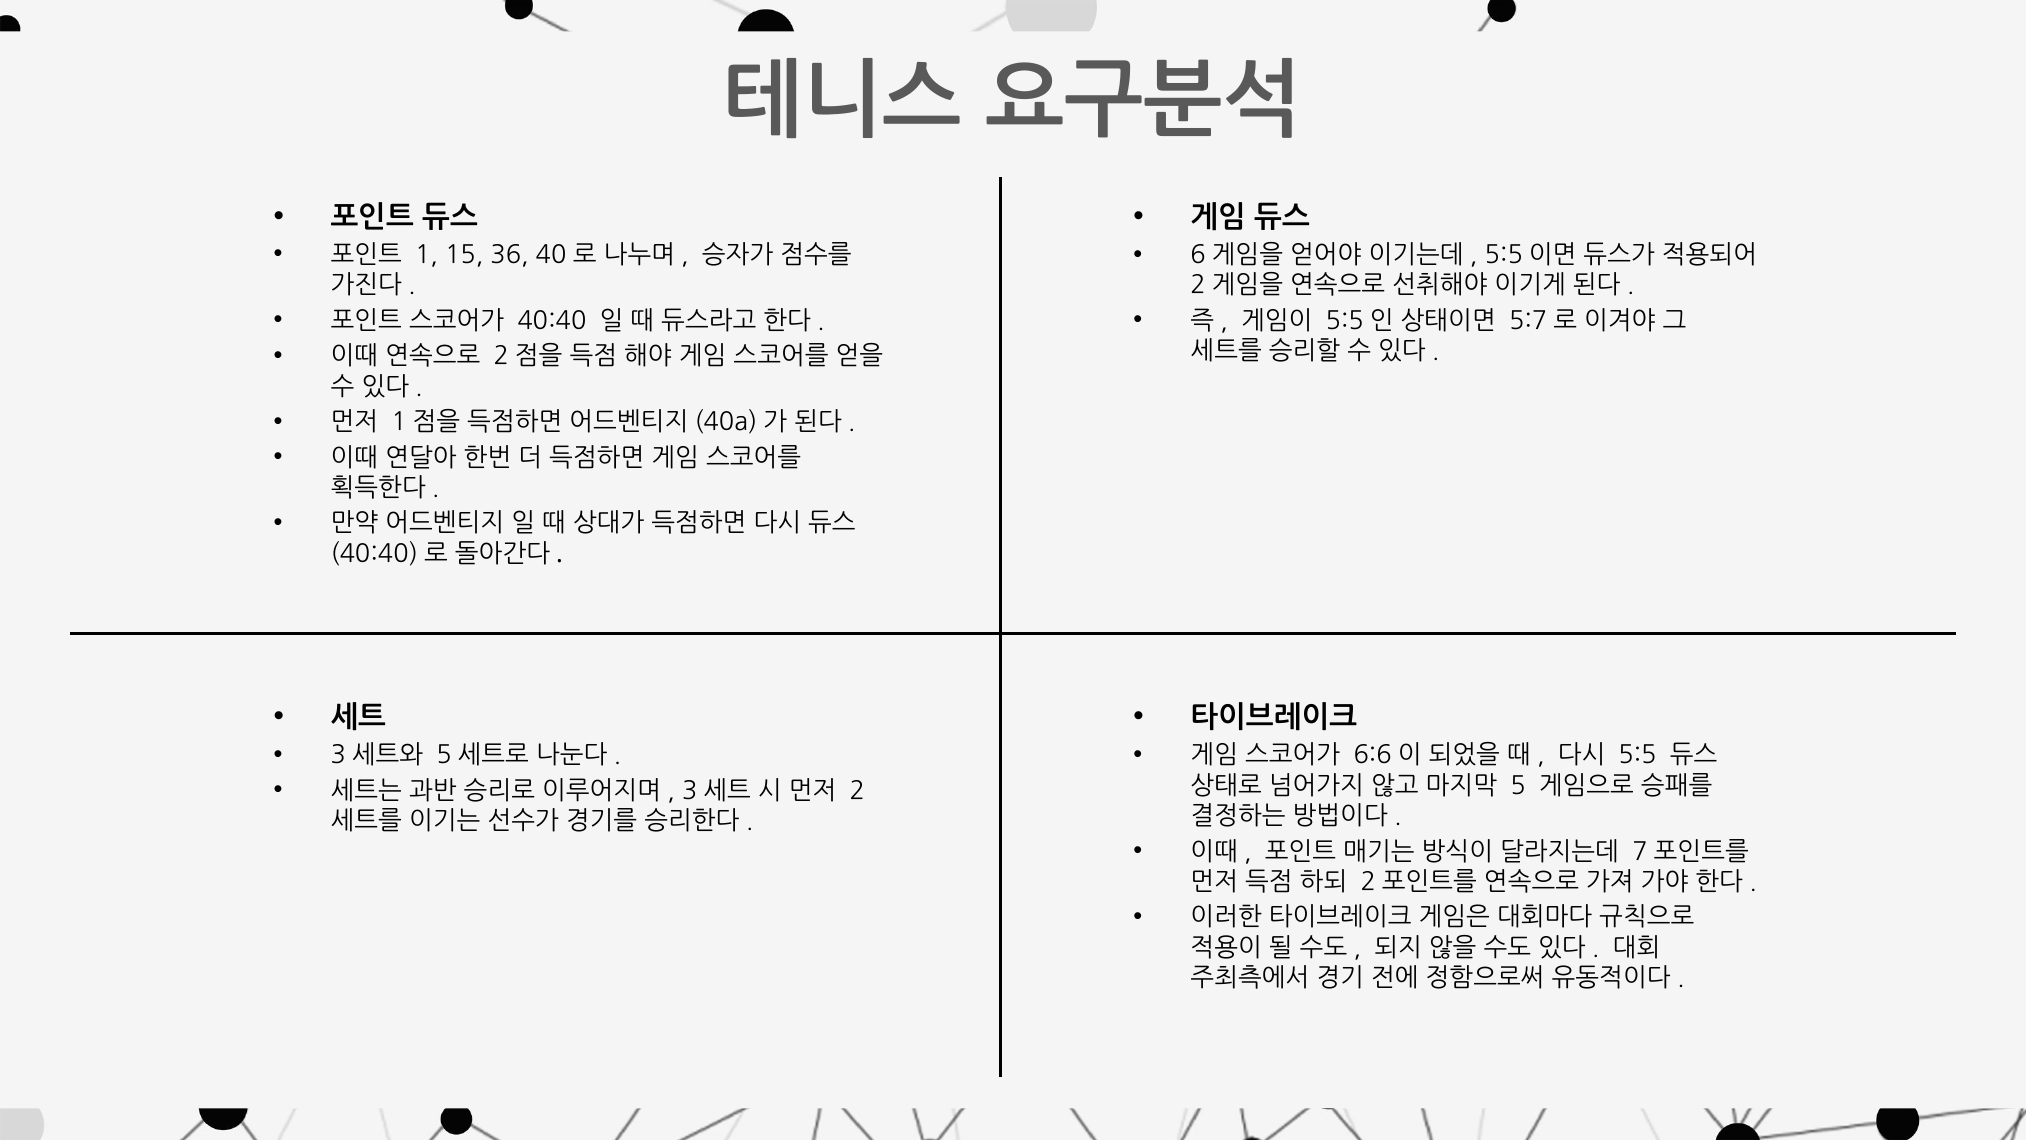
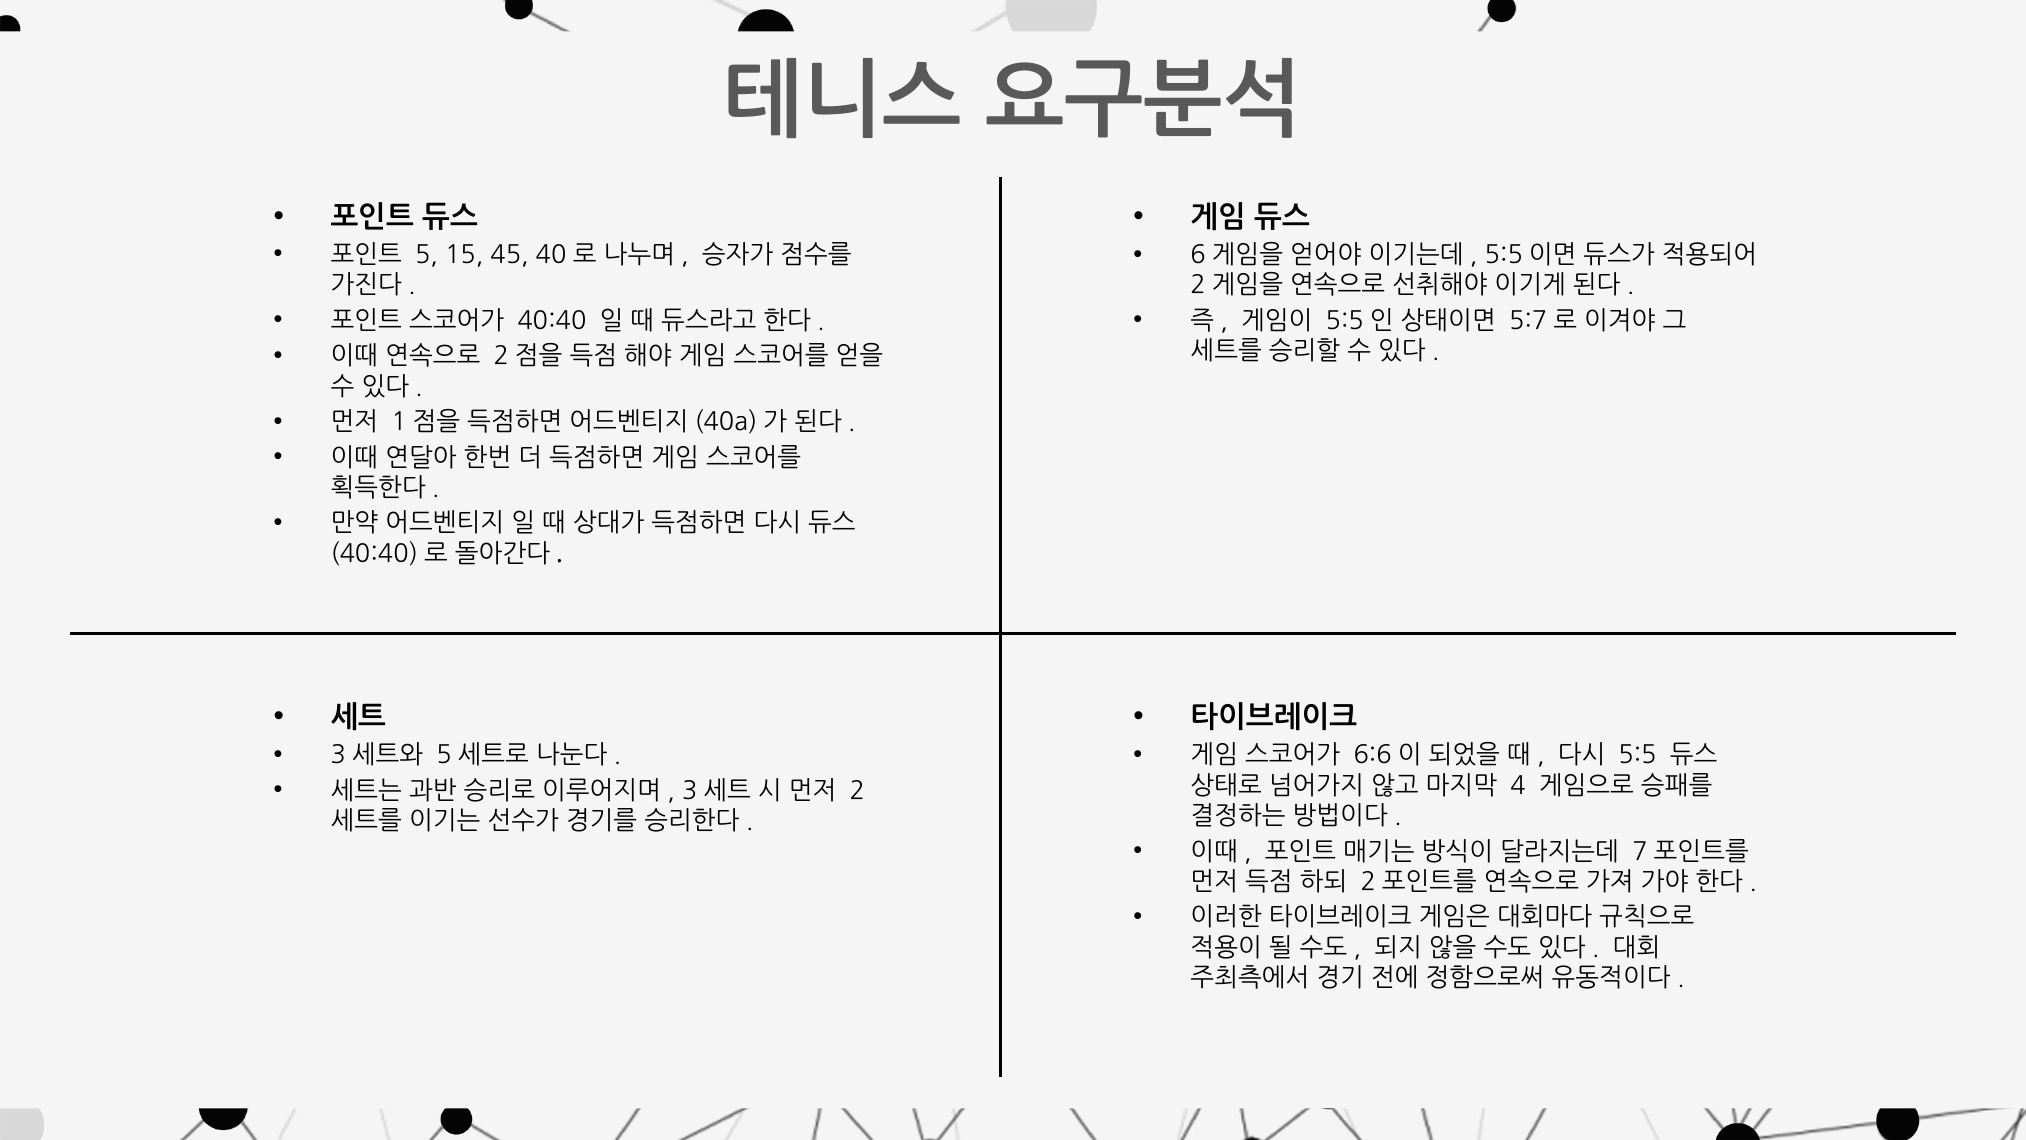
1: 1 -> 5 (427, 255)
36: 36 -> 45 (510, 255)
5: 5 -> 4 (1518, 786)
